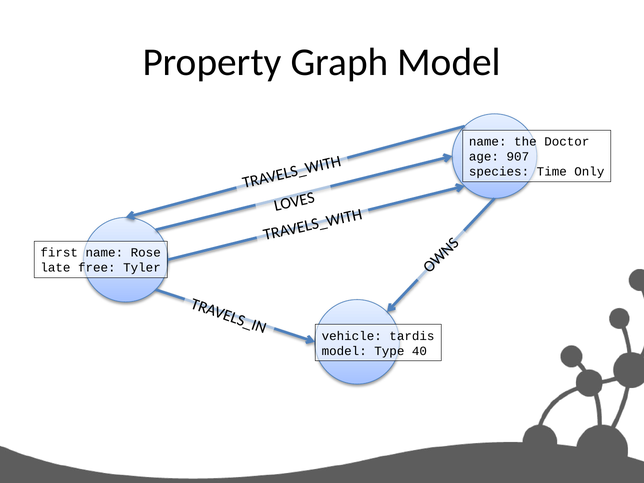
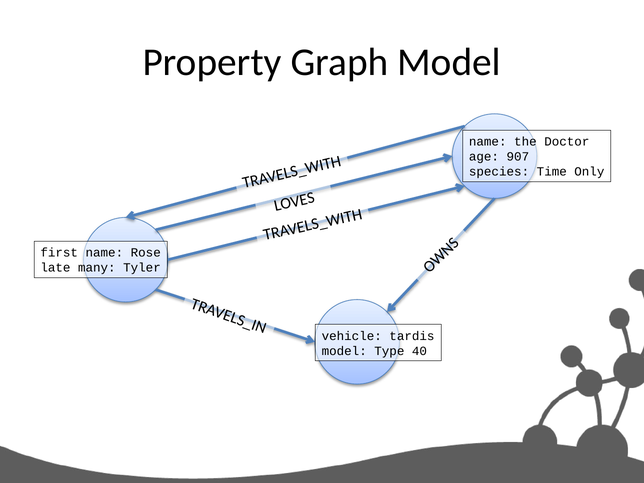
free: free -> many (97, 268)
